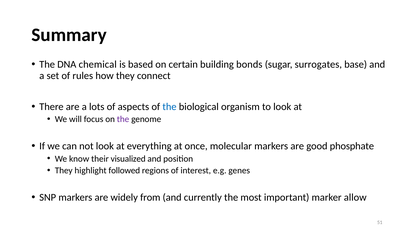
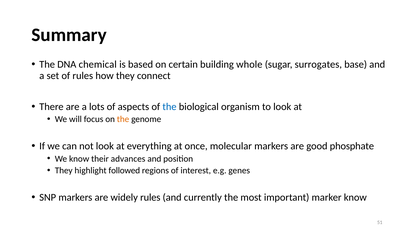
bonds: bonds -> whole (249, 64)
the colour: purple -> orange (123, 119)
visualized: visualized -> advances (128, 159)
widely from: from -> rules (150, 197)
marker allow: allow -> know (355, 197)
